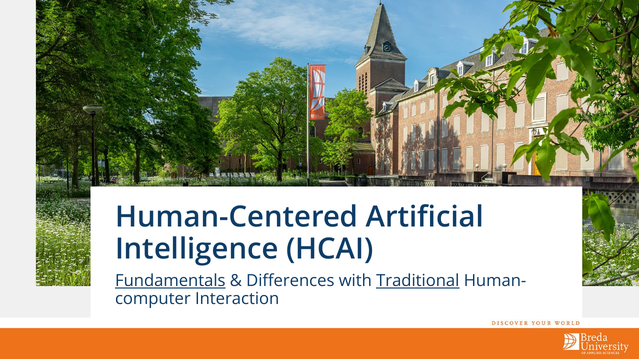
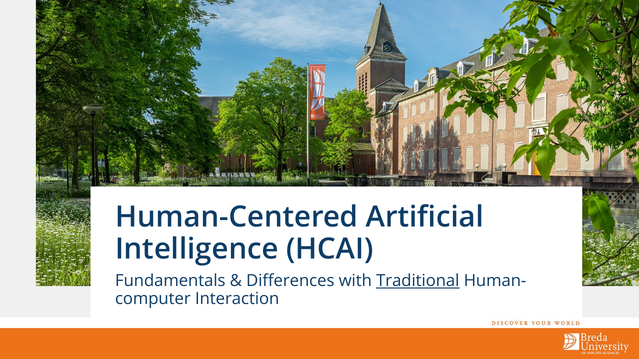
Fundamentals underline: present -> none (170, 281)
